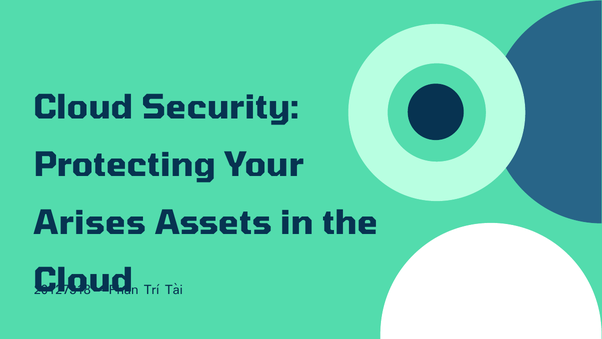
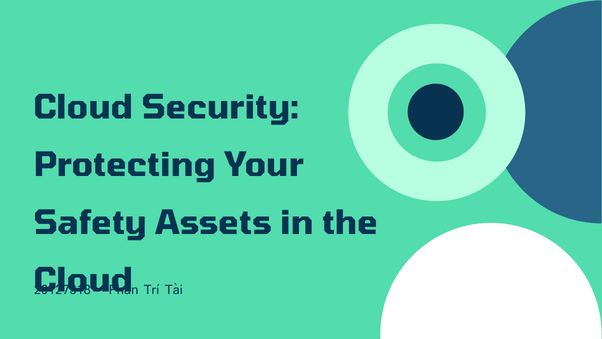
Arises: Arises -> Safety (90, 223)
